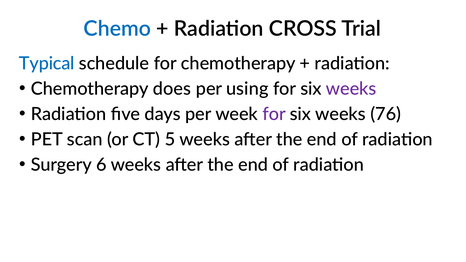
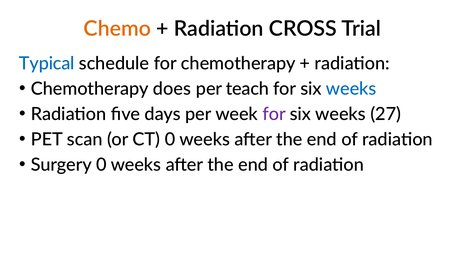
Chemo colour: blue -> orange (117, 29)
using: using -> teach (247, 89)
weeks colour: purple -> blue (351, 89)
76: 76 -> 27 (386, 114)
CT 5: 5 -> 0 (170, 140)
Surgery 6: 6 -> 0 (101, 165)
